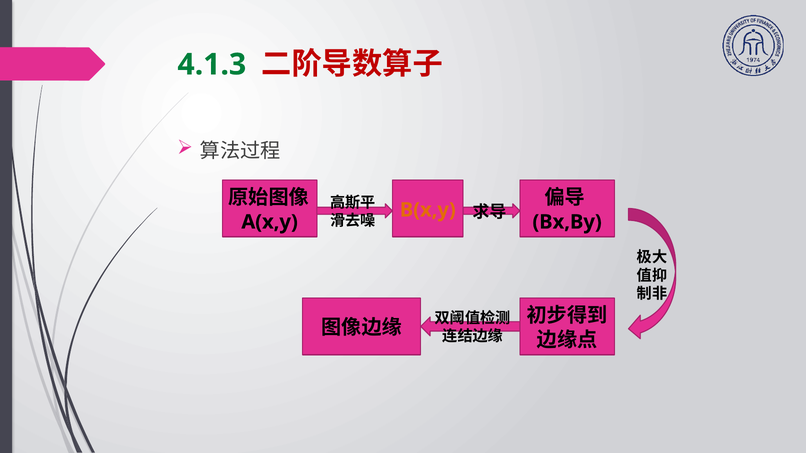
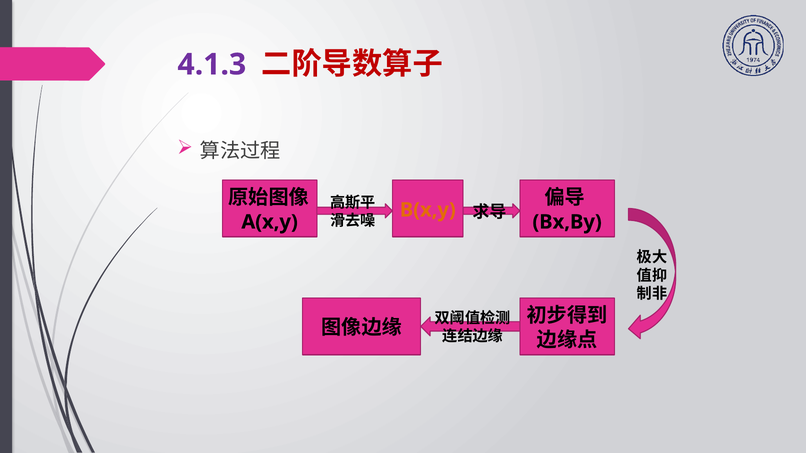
4.1.3 colour: green -> purple (212, 65)
